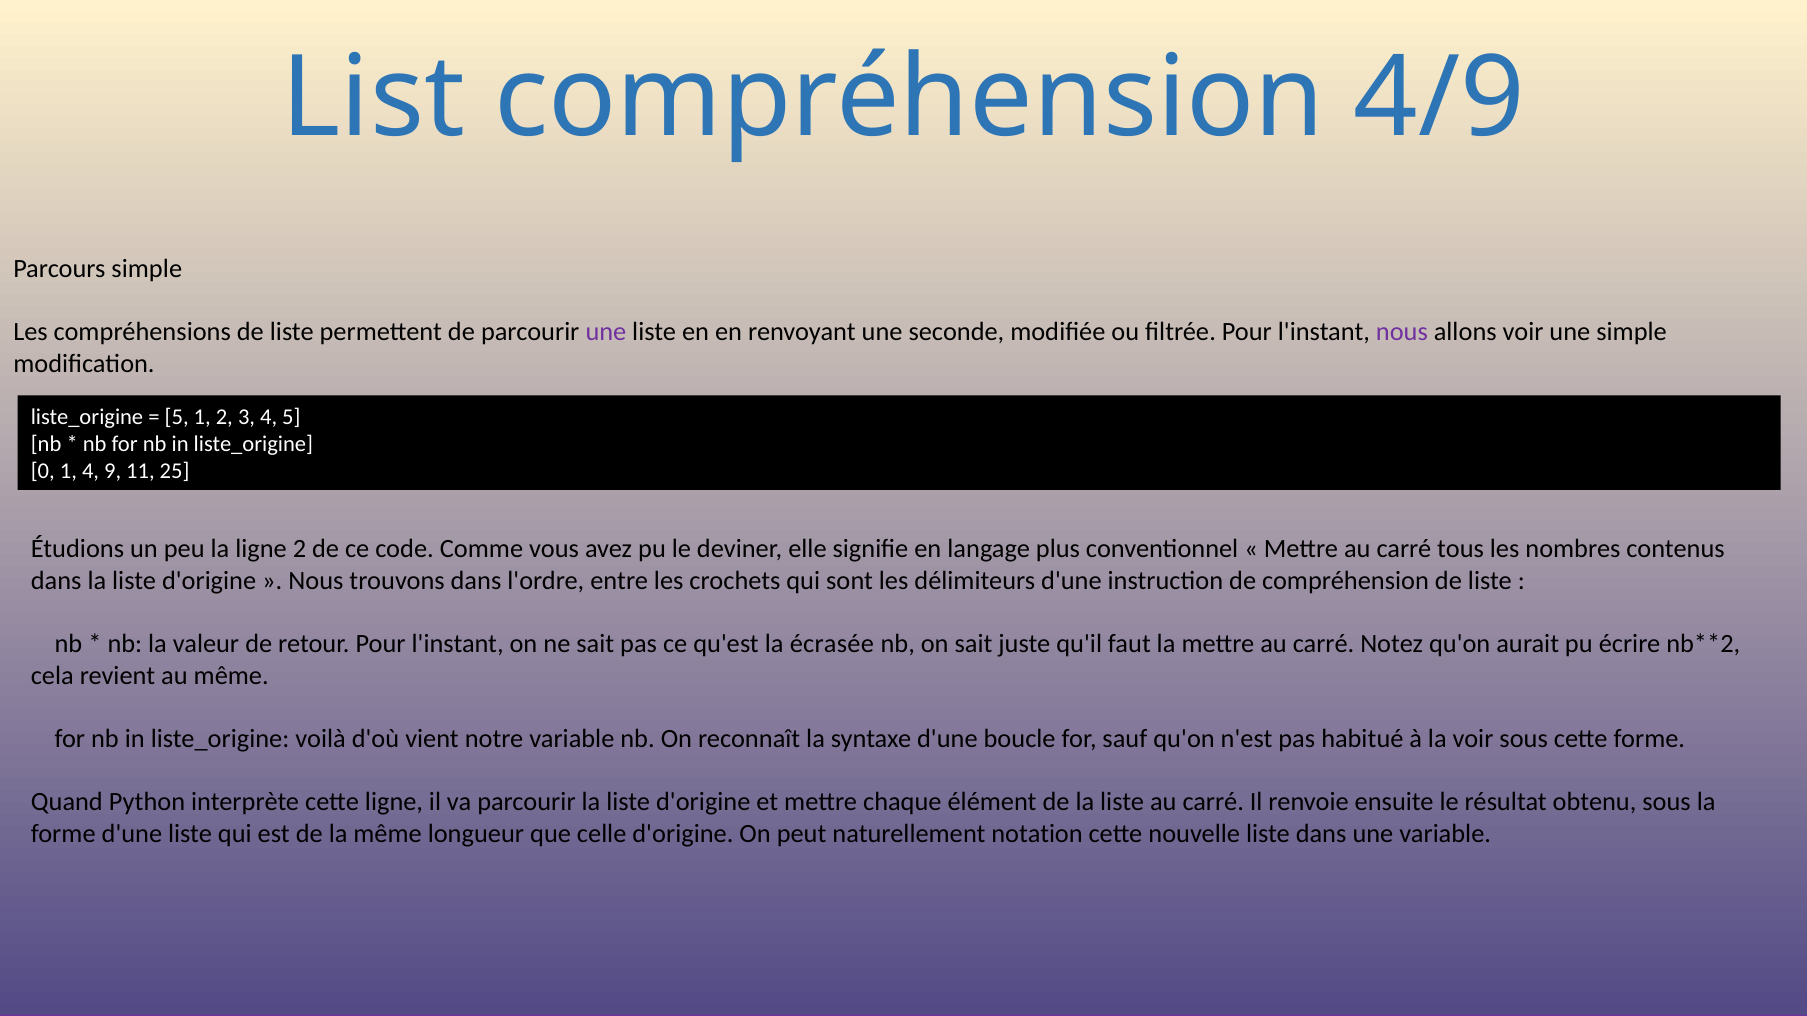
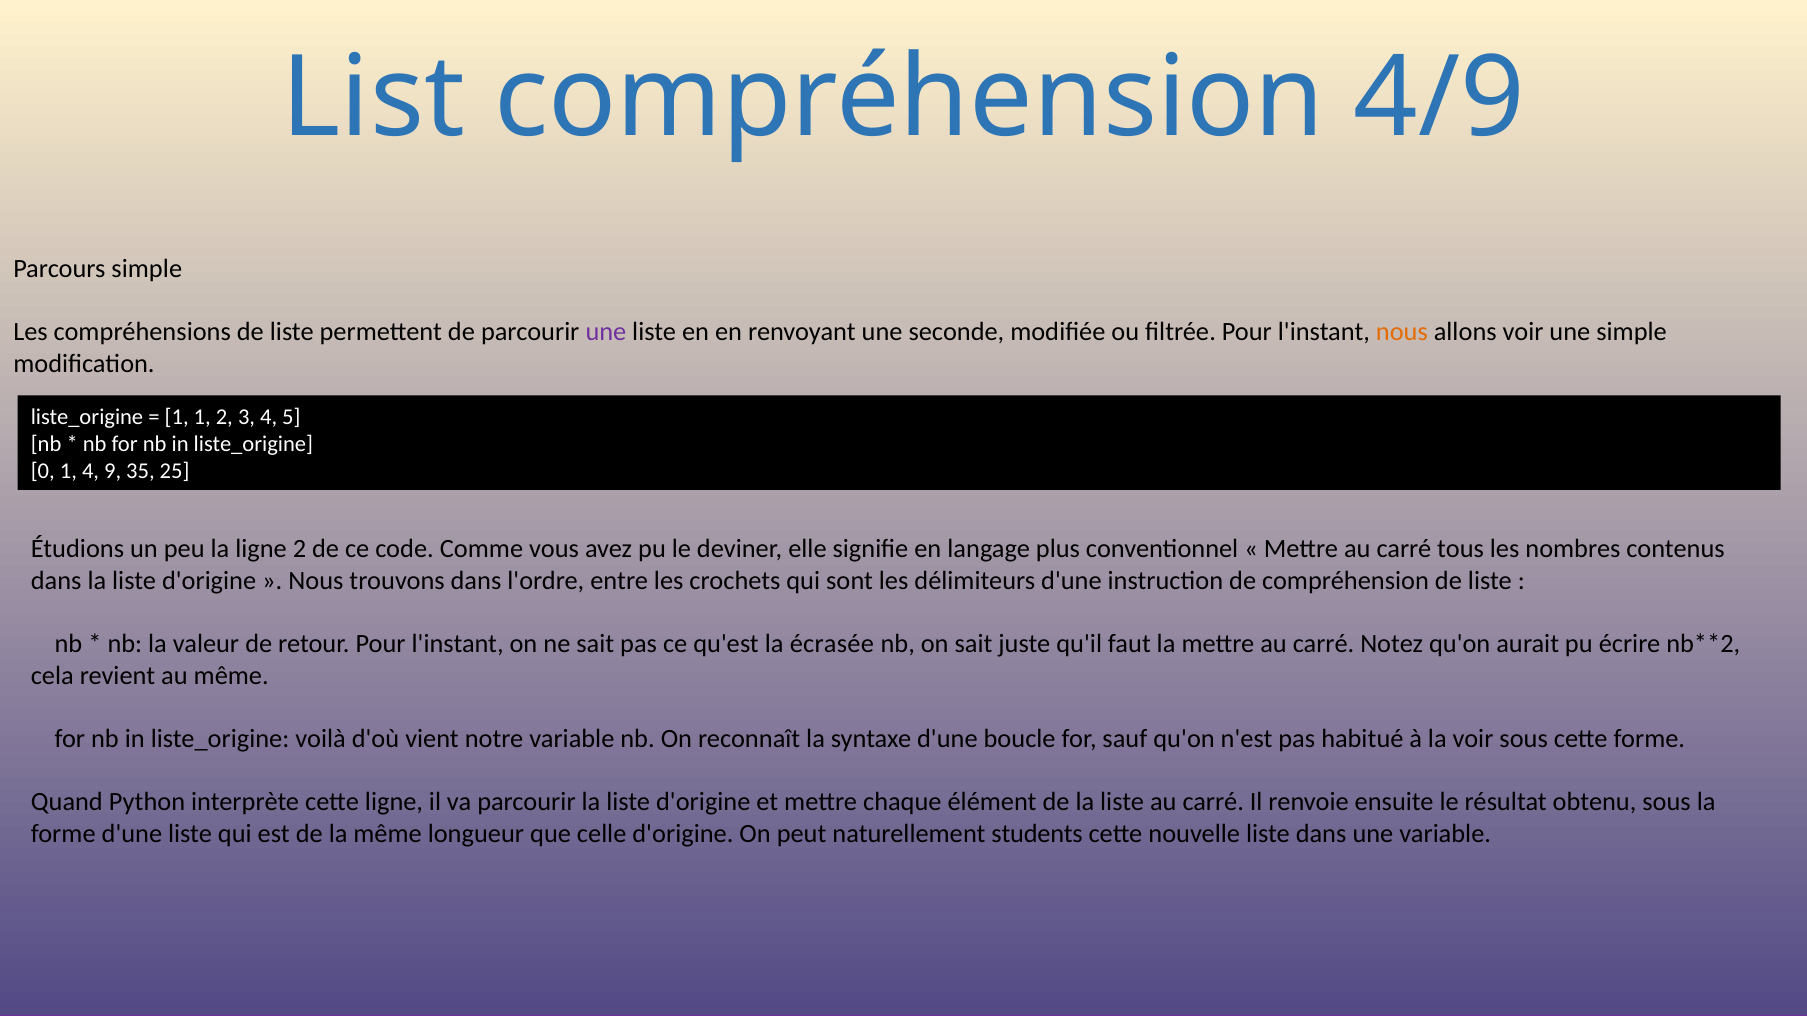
nous colour: purple -> orange (1402, 332)
5: 5 -> 1 (177, 417)
11: 11 -> 35 (140, 471)
notation: notation -> students (1037, 834)
